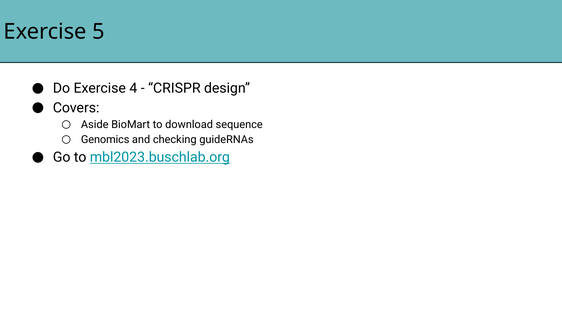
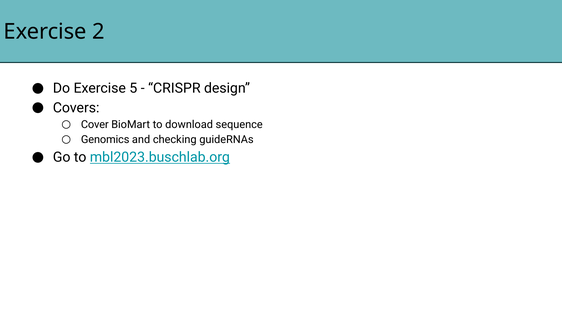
5: 5 -> 2 (98, 32)
4: 4 -> 5 (133, 88)
Aside: Aside -> Cover (95, 125)
